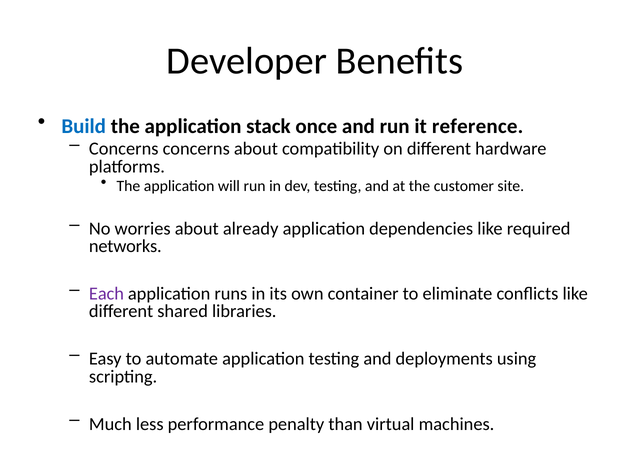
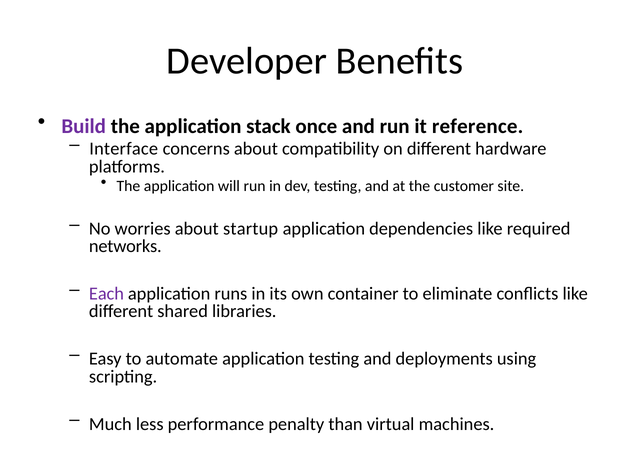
Build colour: blue -> purple (84, 127)
Concerns: Concerns -> Interface (124, 149)
already: already -> startup (251, 229)
